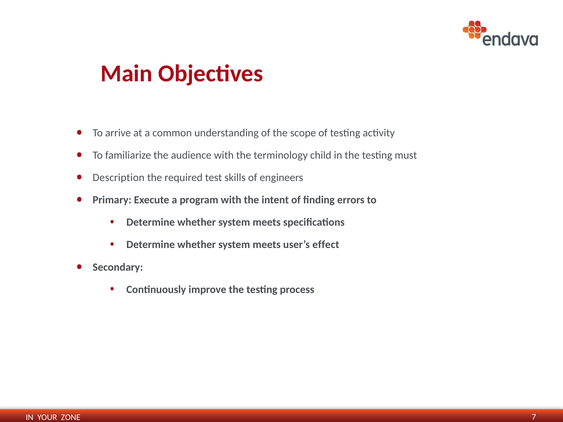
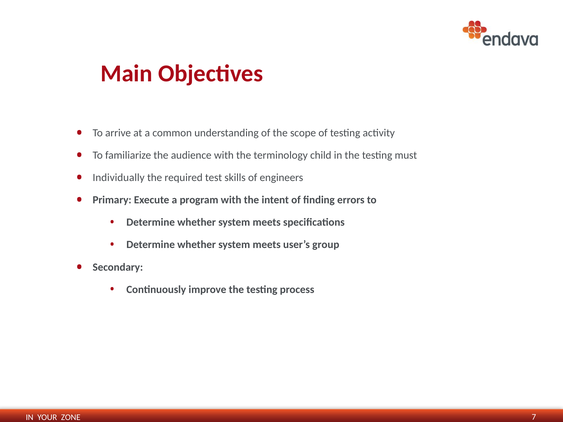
Description: Description -> Individually (119, 178)
effect: effect -> group (326, 245)
